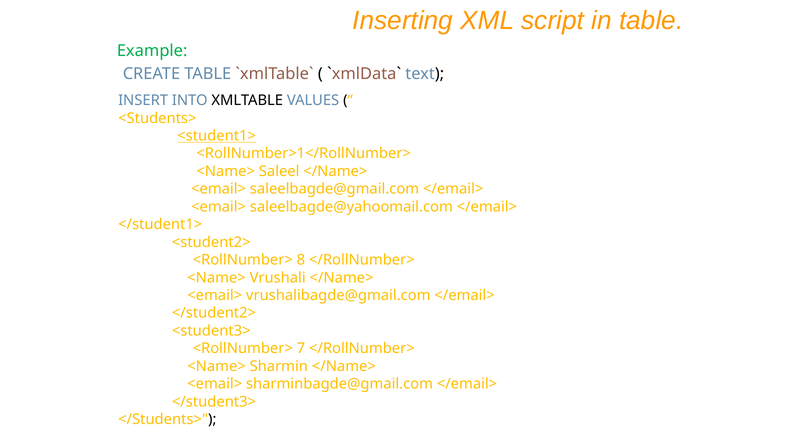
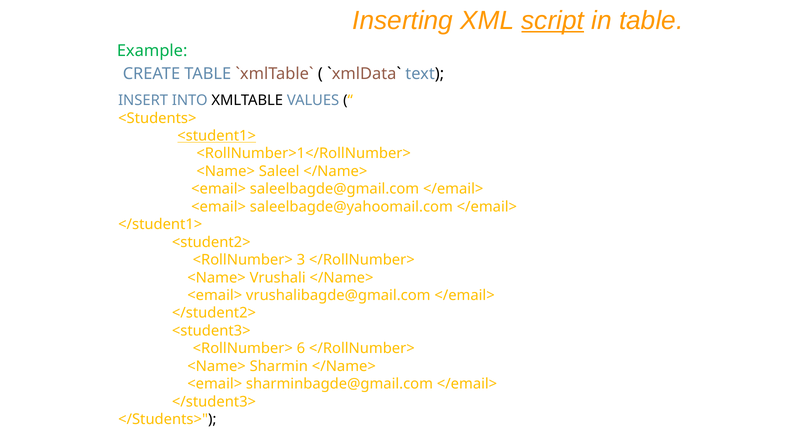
script underline: none -> present (553, 21)
8: 8 -> 3 (301, 260)
7: 7 -> 6 (301, 349)
